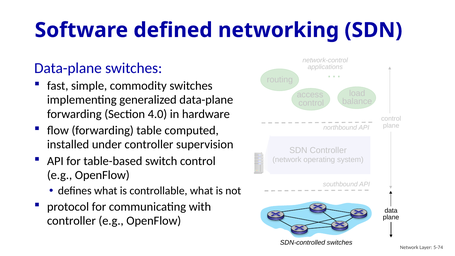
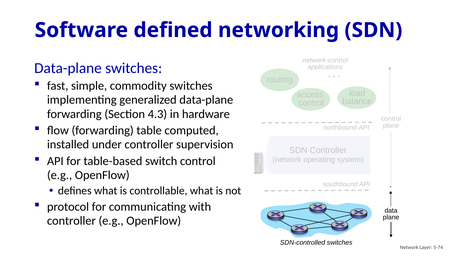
4.0: 4.0 -> 4.3 (157, 114)
